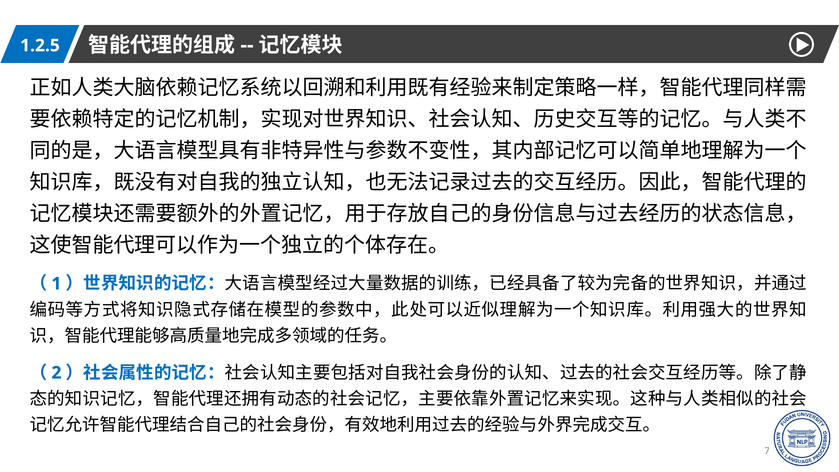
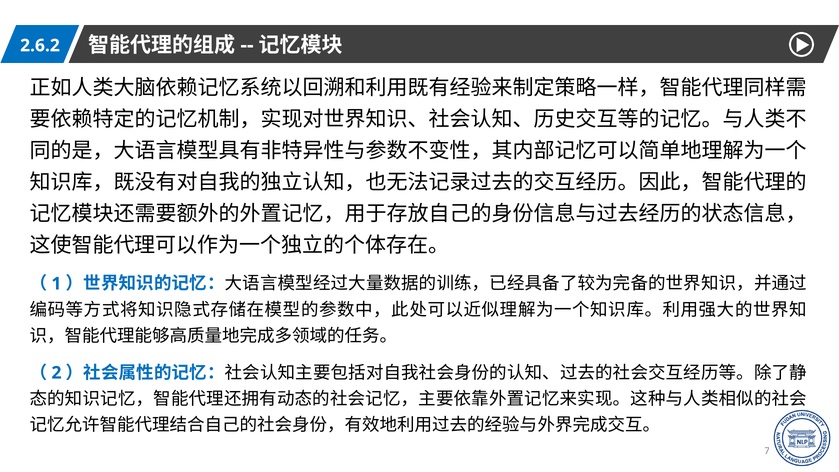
1.2.5: 1.2.5 -> 2.6.2 (40, 46)
